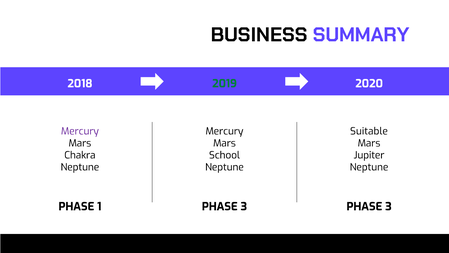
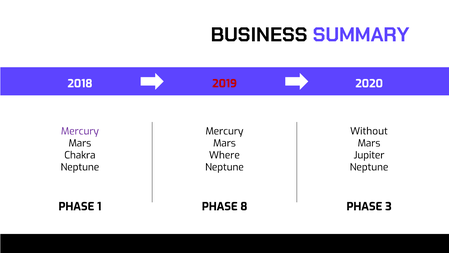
2019 colour: green -> red (224, 83)
Suitable: Suitable -> Without (369, 131)
School: School -> Where (224, 155)
1 PHASE 3: 3 -> 8 (244, 206)
